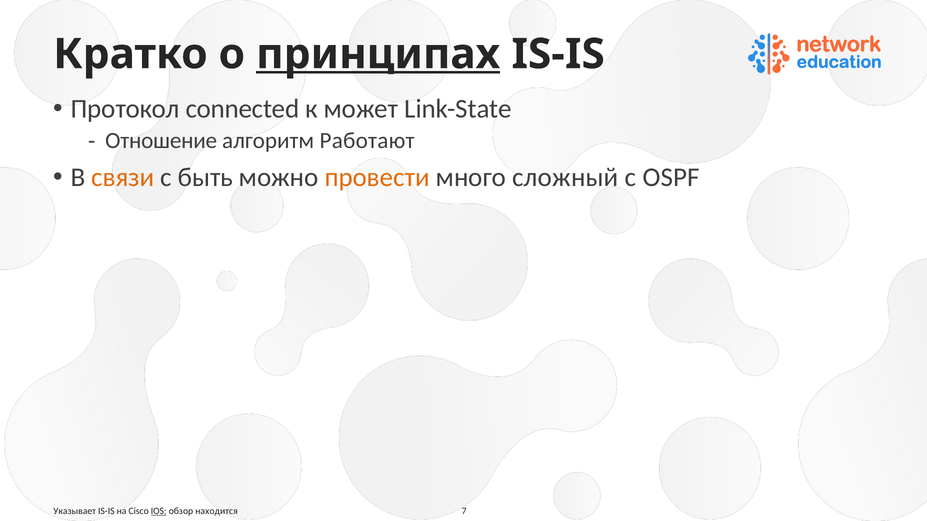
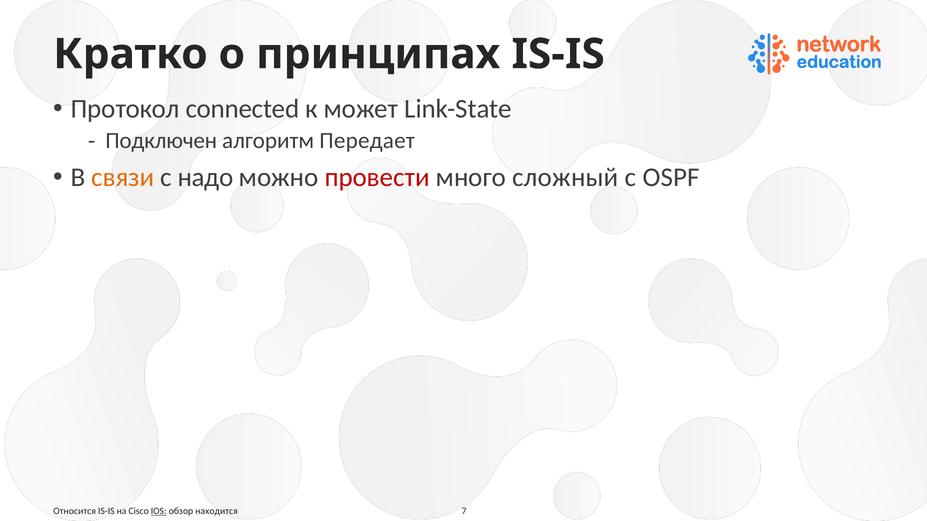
принципах underline: present -> none (378, 54)
Отношение: Отношение -> Подключен (161, 141)
Работают: Работают -> Передает (367, 141)
быть: быть -> надо (206, 178)
провести colour: orange -> red (377, 178)
Указывает: Указывает -> Относится (75, 512)
